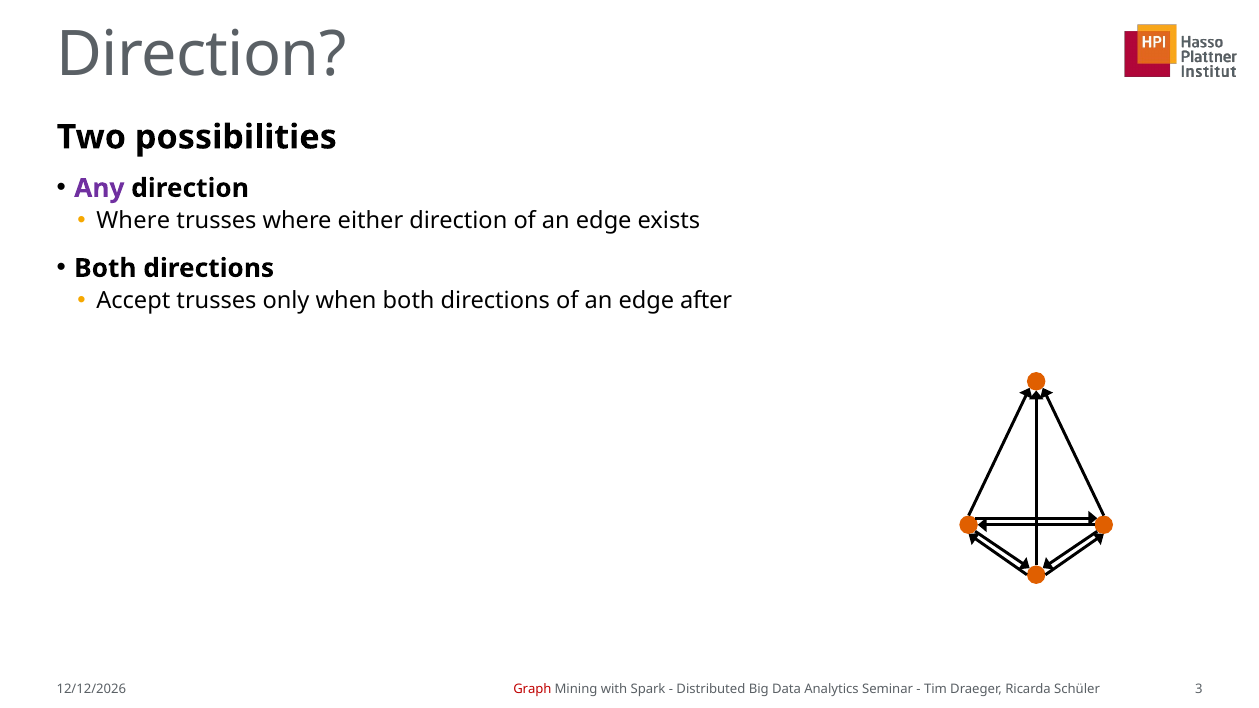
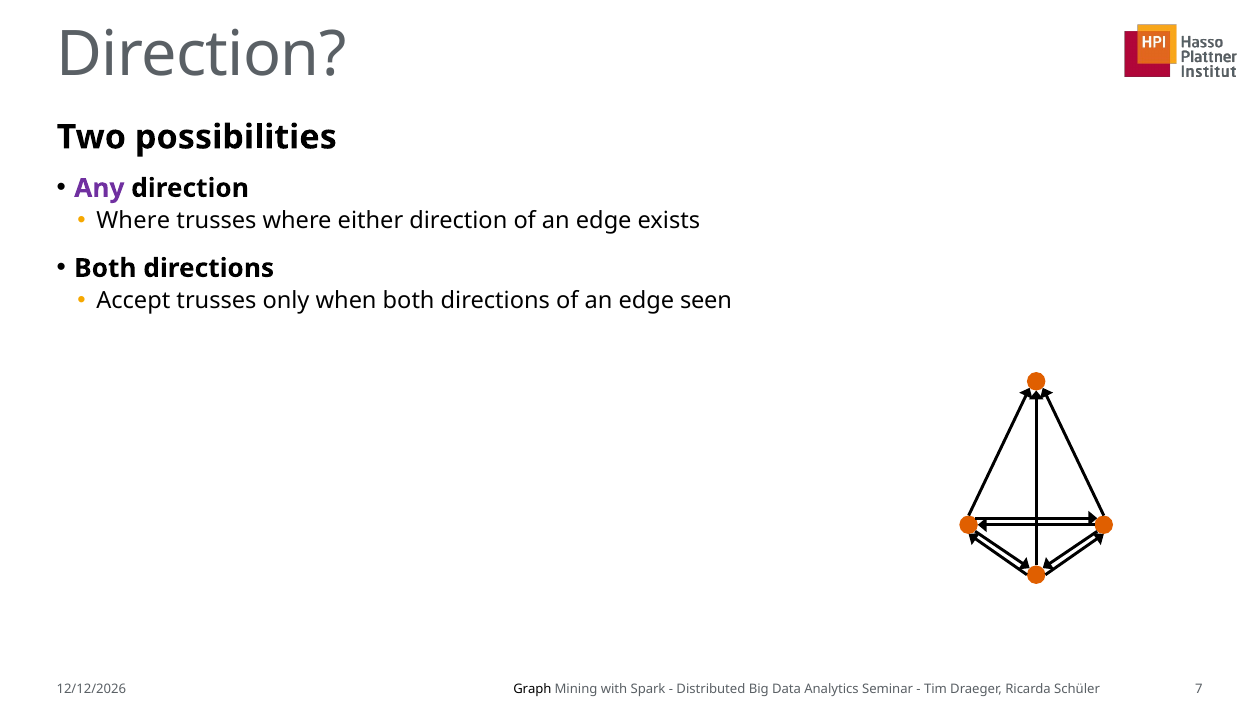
after: after -> seen (706, 301)
Graph colour: red -> black (532, 689)
3: 3 -> 7 (1199, 689)
